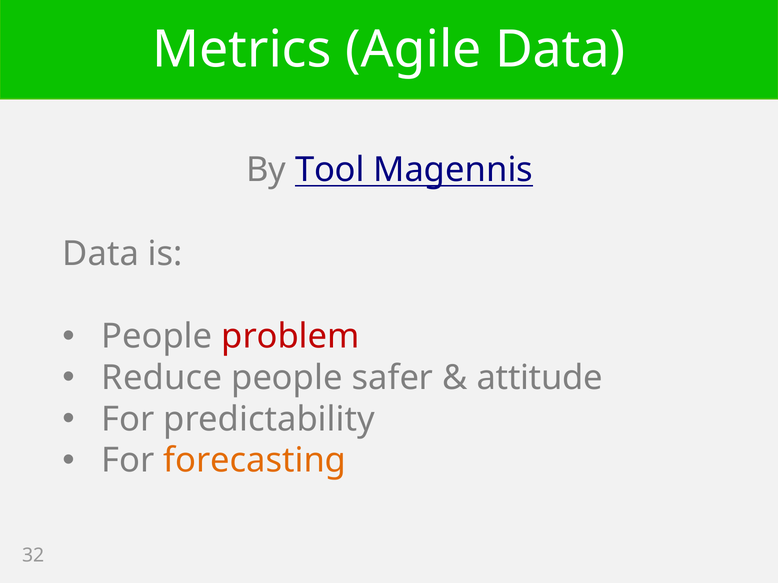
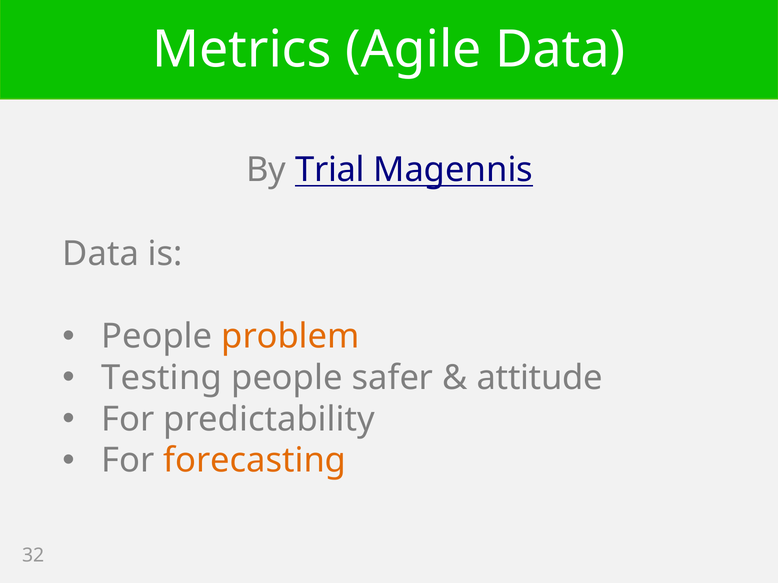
Tool: Tool -> Trial (330, 170)
problem colour: red -> orange (290, 337)
Reduce: Reduce -> Testing (162, 378)
